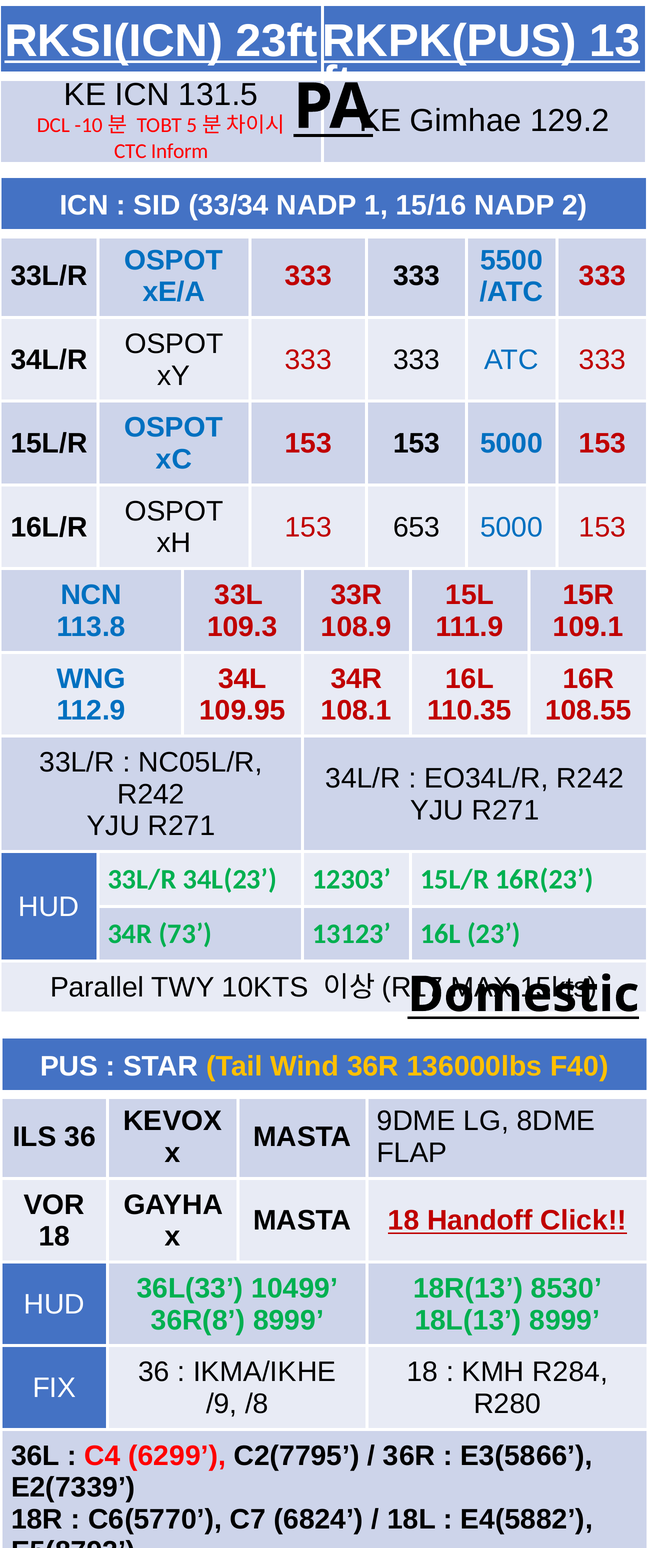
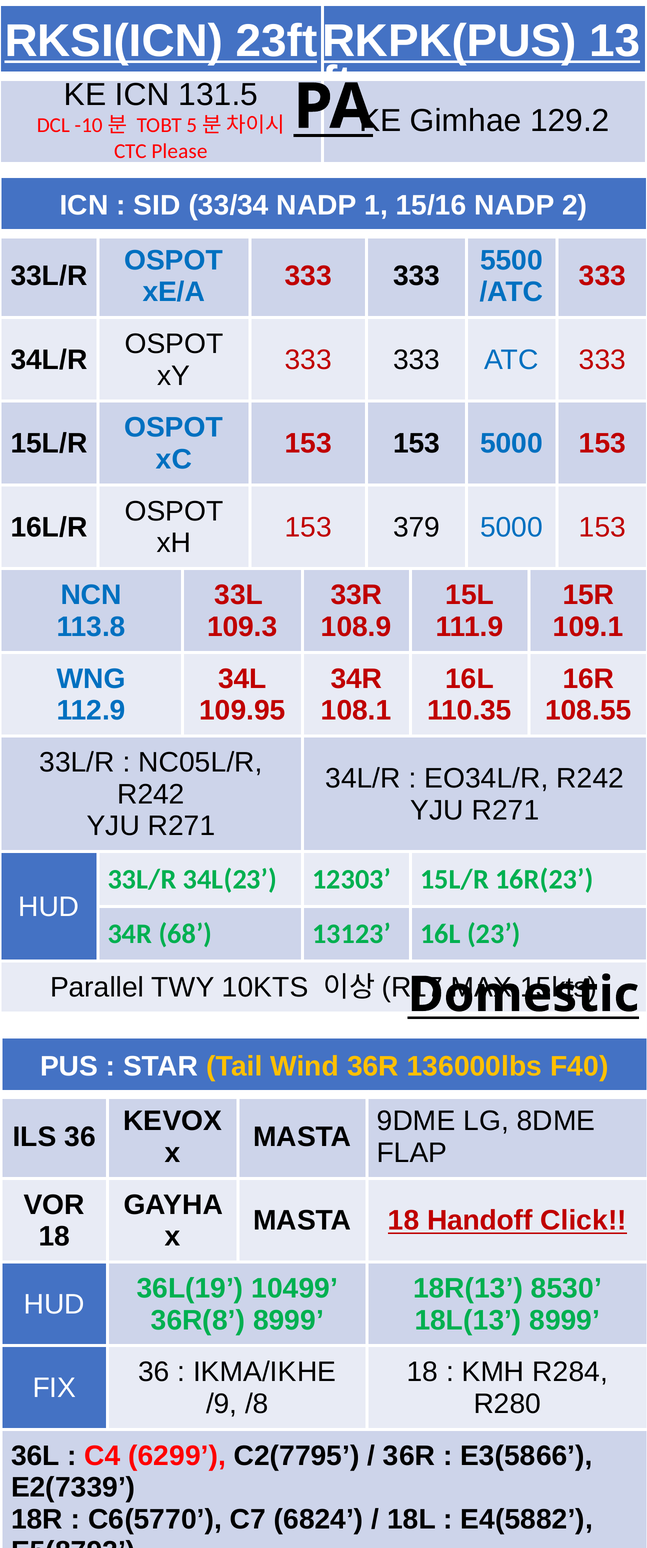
Inform: Inform -> Please (179, 151)
653: 653 -> 379 (417, 527)
73: 73 -> 68 (185, 934)
36L(33: 36L(33 -> 36L(19 (190, 1288)
